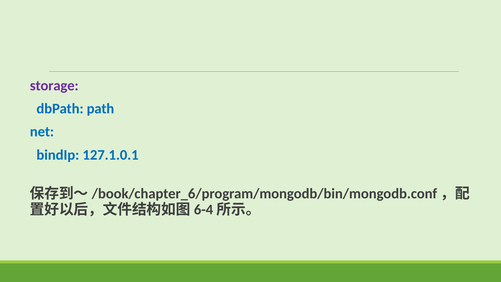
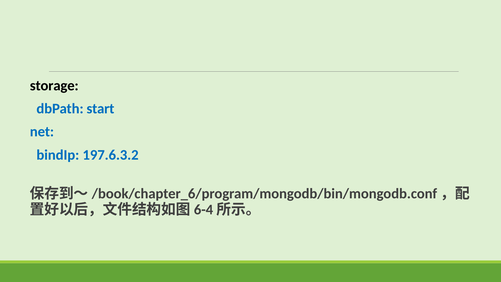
storage colour: purple -> black (54, 86)
path: path -> start (100, 109)
127.1.0.1: 127.1.0.1 -> 197.6.3.2 (111, 155)
